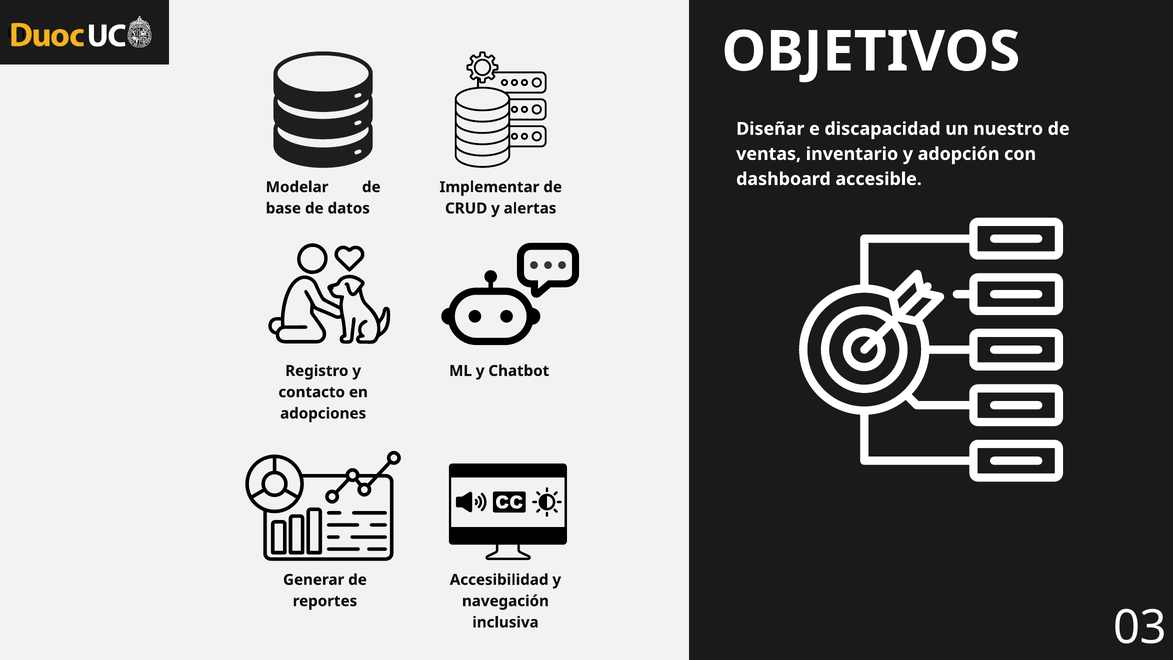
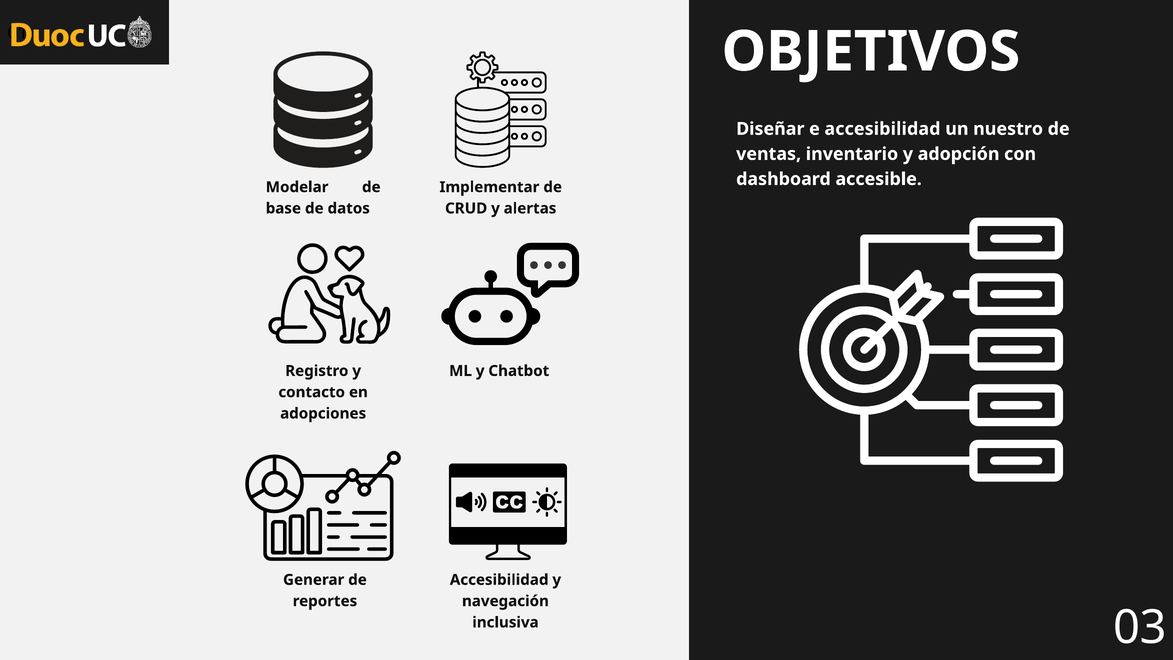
e discapacidad: discapacidad -> accesibilidad (882, 129)
